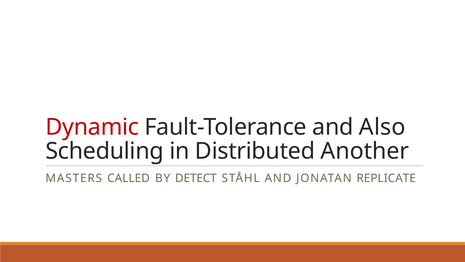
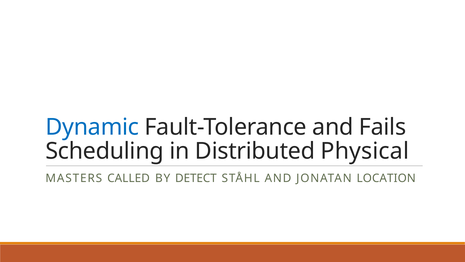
Dynamic colour: red -> blue (92, 127)
Also: Also -> Fails (383, 127)
Another: Another -> Physical (365, 151)
REPLICATE: REPLICATE -> LOCATION (386, 178)
